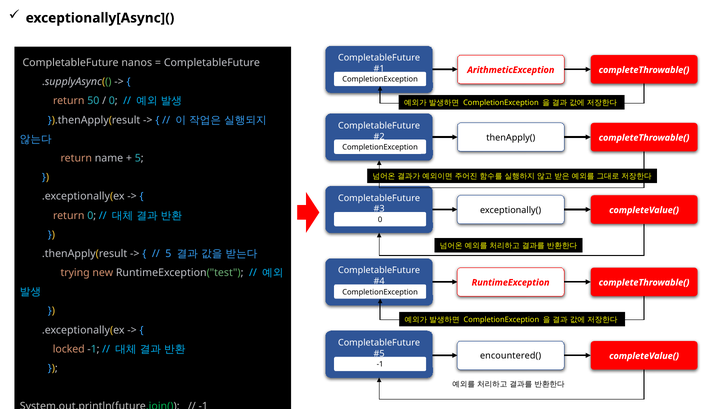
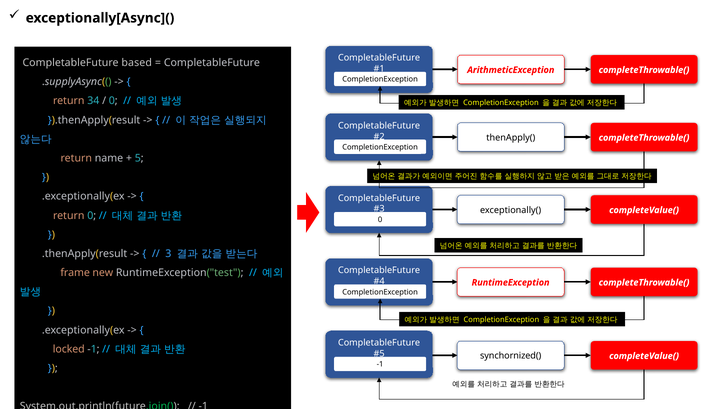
nanos: nanos -> based (137, 63)
50: 50 -> 34 (93, 101)
5: 5 -> 3 (168, 254)
trying: trying -> frame (75, 273)
encountered(: encountered( -> synchornized( (511, 356)
